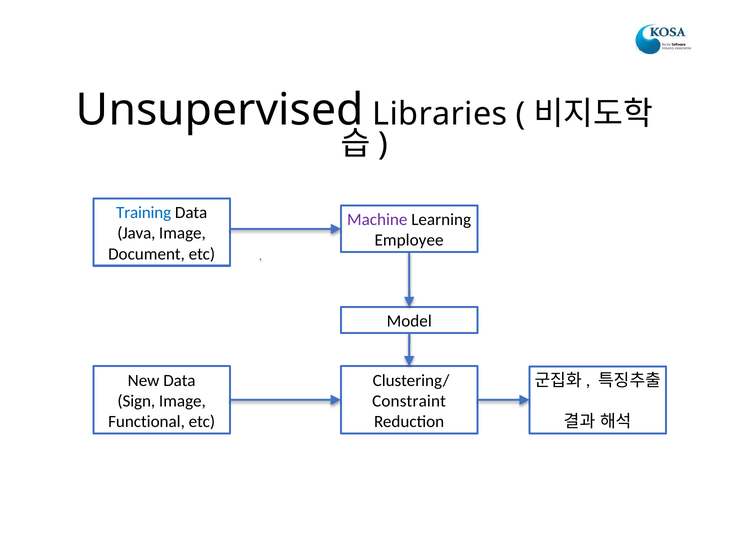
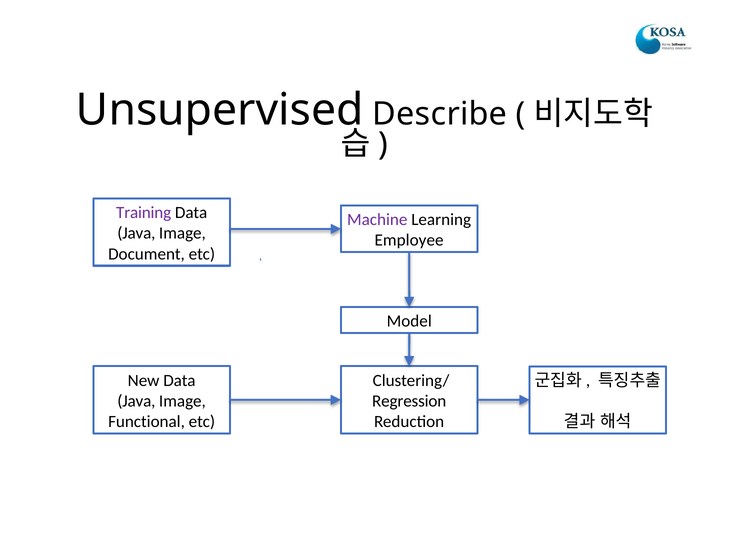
Libraries: Libraries -> Describe (440, 114)
Training colour: blue -> purple (144, 213)
Sign: Sign -> Java (136, 401)
Constraint: Constraint -> Regression (409, 401)
